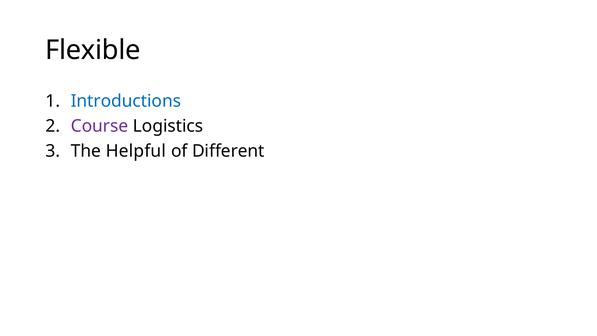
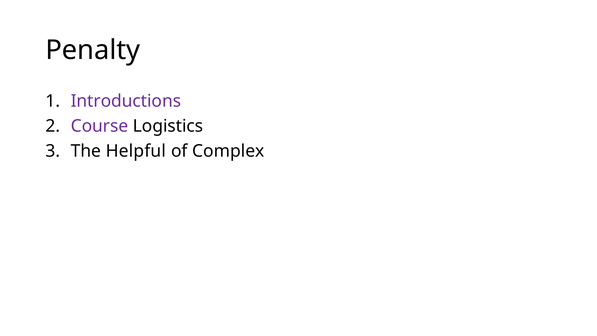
Flexible: Flexible -> Penalty (93, 50)
Introductions colour: blue -> purple (126, 101)
Different: Different -> Complex (228, 151)
